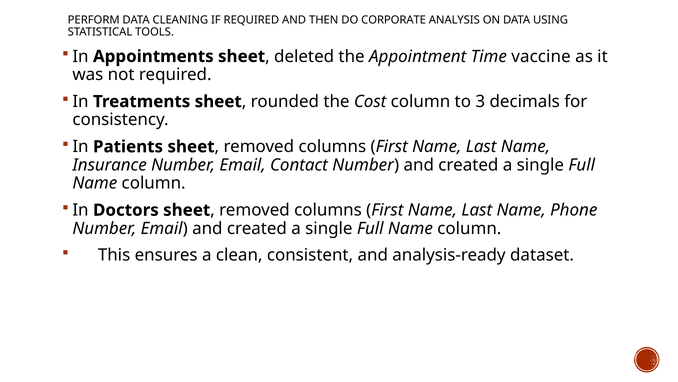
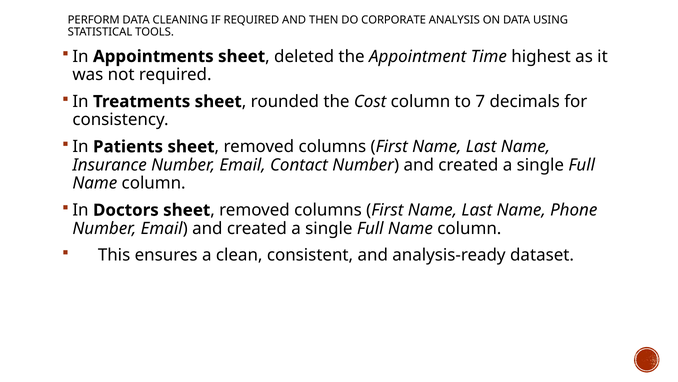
vaccine: vaccine -> highest (541, 56)
3: 3 -> 7 (480, 101)
